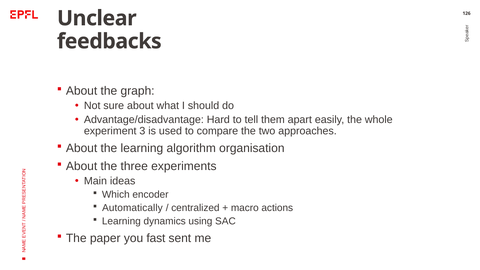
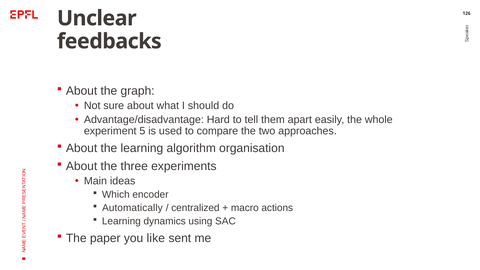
3: 3 -> 5 (142, 131)
fast: fast -> like (156, 238)
